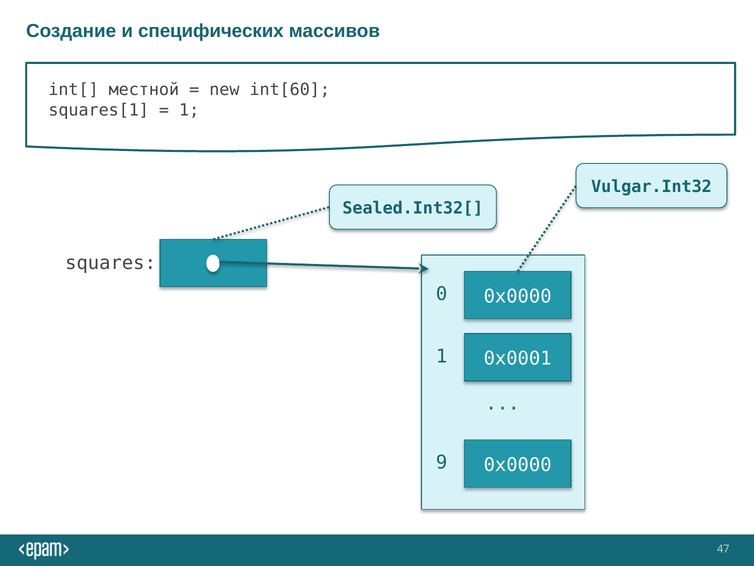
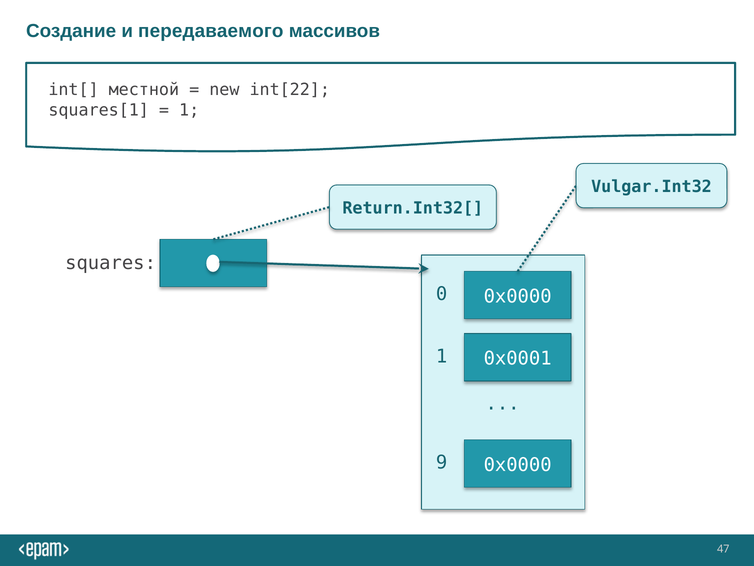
специфических: специфических -> передаваемого (211, 31)
int[60: int[60 -> int[22 (290, 90)
Sealed.Int32[: Sealed.Int32[ -> Return.Int32[ (413, 208)
